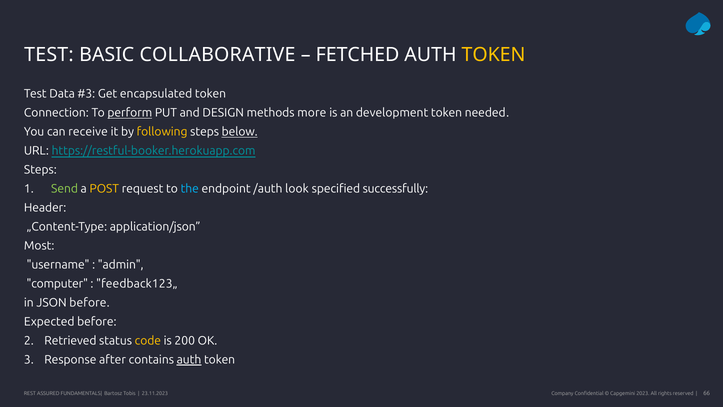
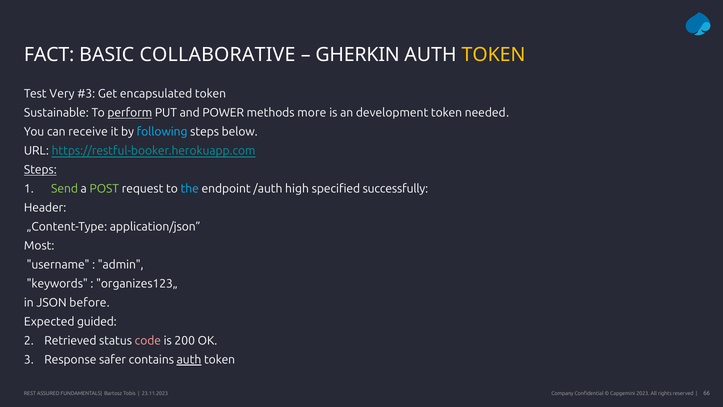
TEST: TEST -> FACT (49, 55)
FETCHED: FETCHED -> GHERKIN (358, 55)
Data: Data -> Very (62, 94)
Connection: Connection -> Sustainable (56, 113)
DESIGN: DESIGN -> POWER (223, 113)
following colour: yellow -> light blue (162, 132)
below underline: present -> none (240, 132)
Steps underline: none -> present (40, 170)
POST colour: yellow -> light green (104, 189)
look: look -> high (297, 189)
computer: computer -> keywords (57, 284)
feedback123„: feedback123„ -> organizes123„ (137, 284)
Expected before: before -> guided (97, 322)
code colour: yellow -> pink (148, 341)
after: after -> safer (113, 360)
